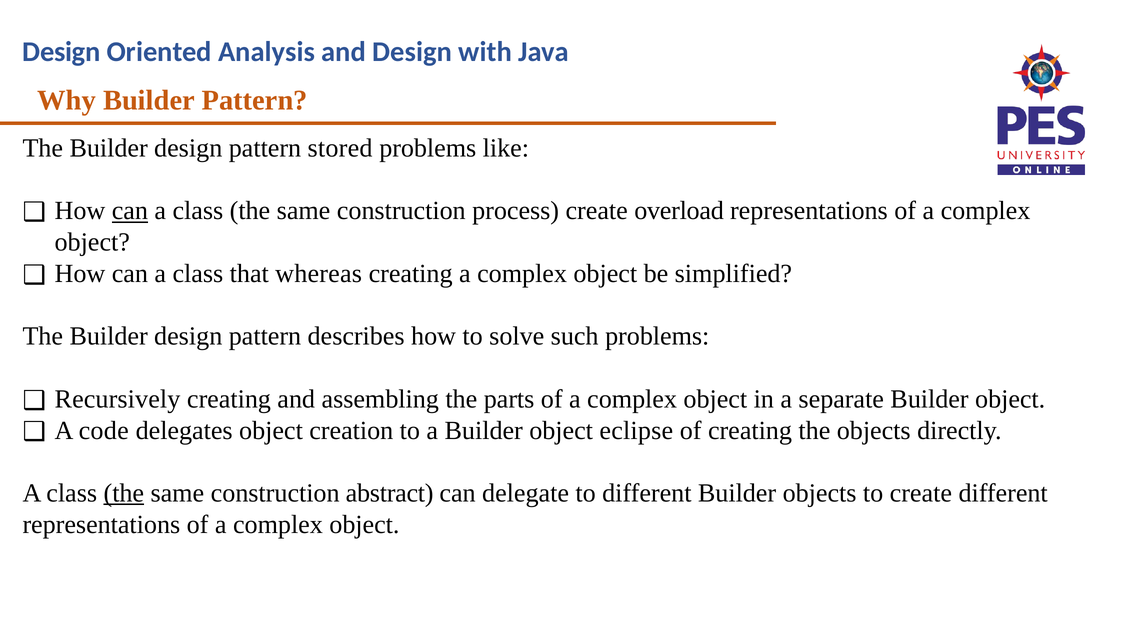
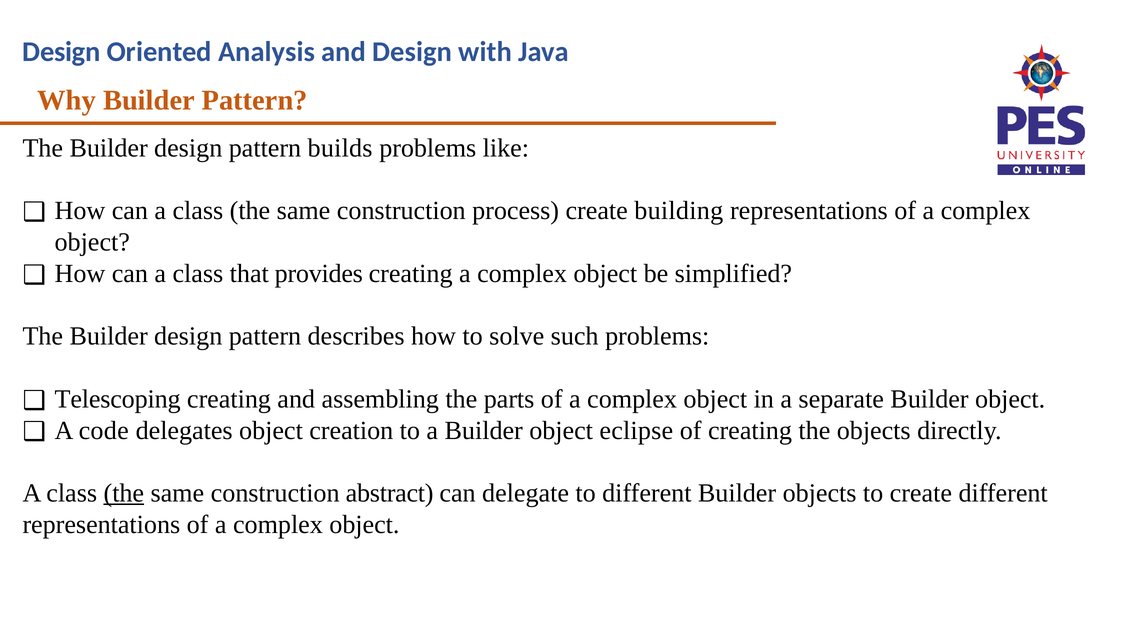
stored: stored -> builds (340, 148)
can underline: present -> none (130, 211)
overload: overload -> building (679, 211)
whereas: whereas -> provides (319, 273)
Recursively: Recursively -> Telescoping (118, 399)
